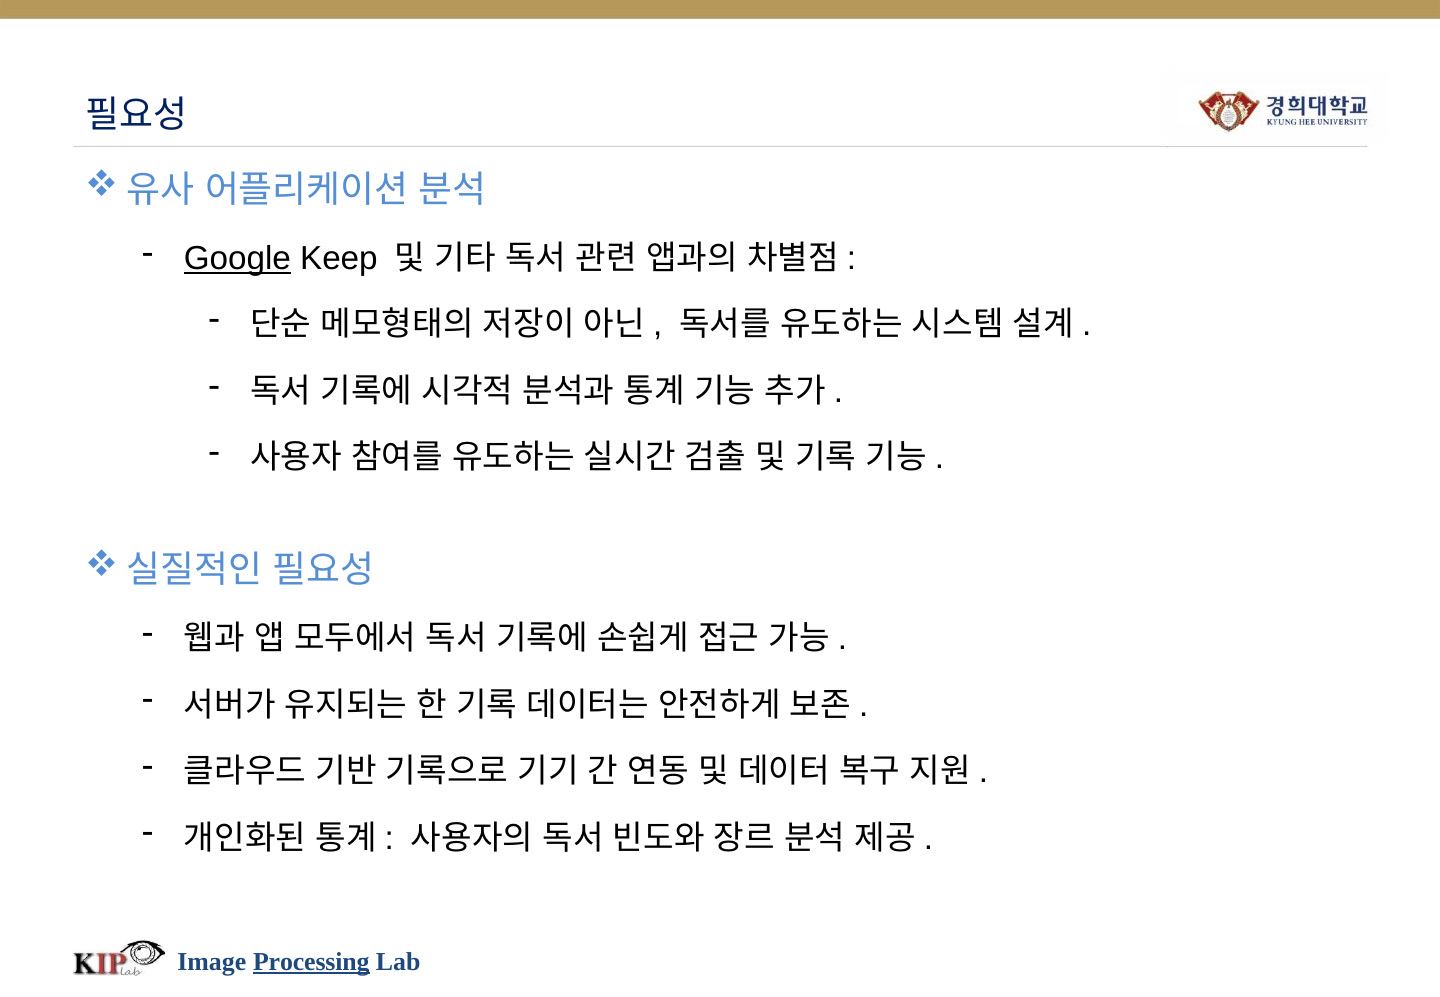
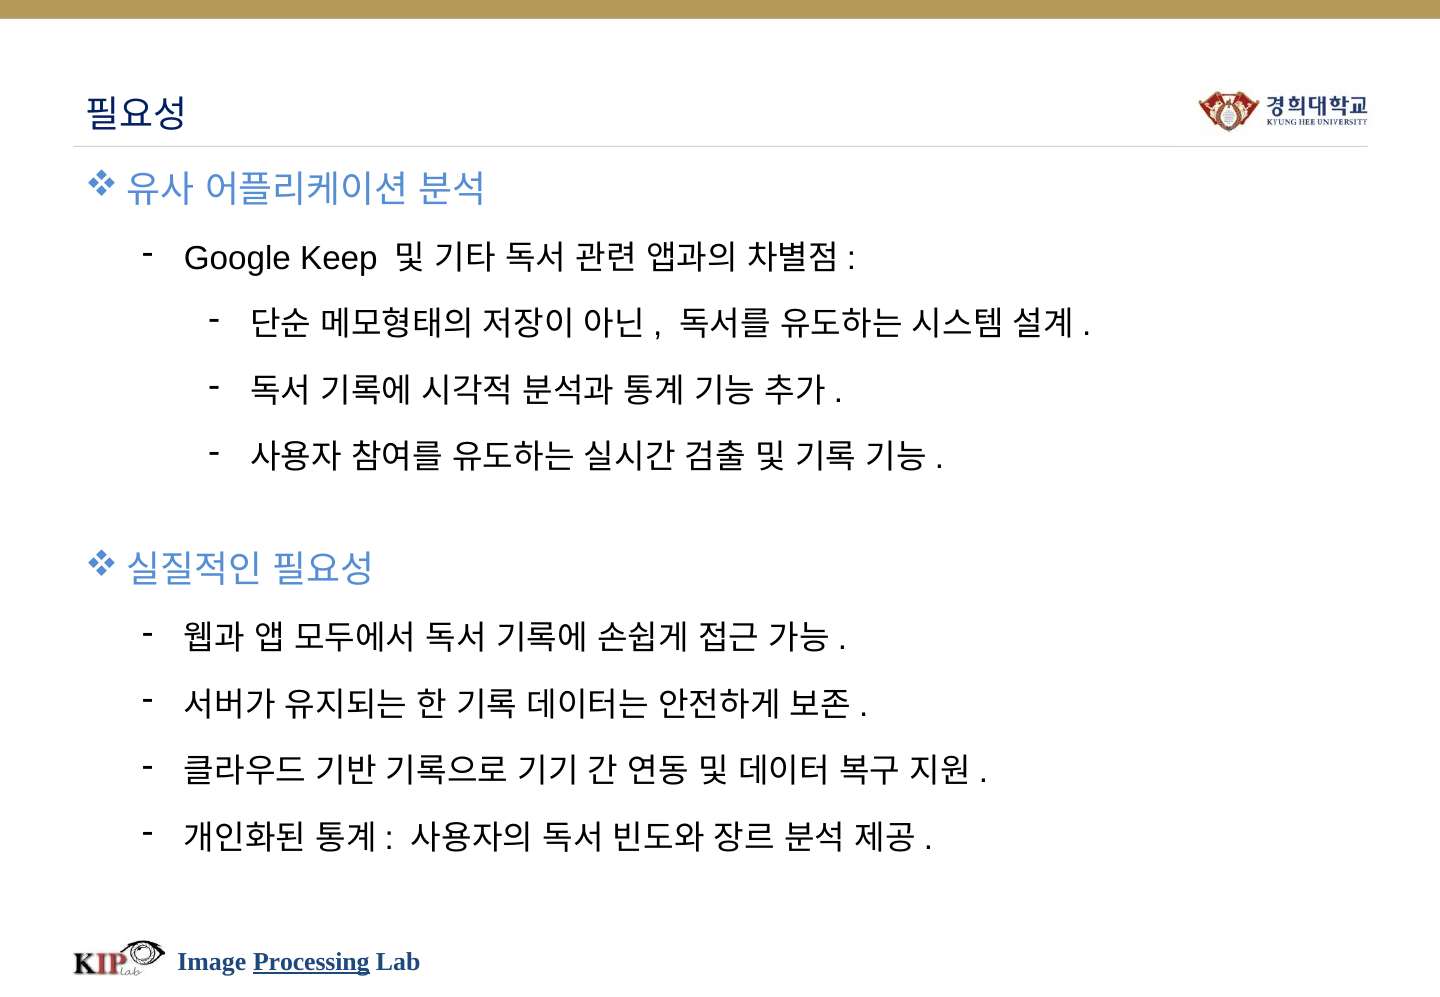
Google underline: present -> none (237, 259)
